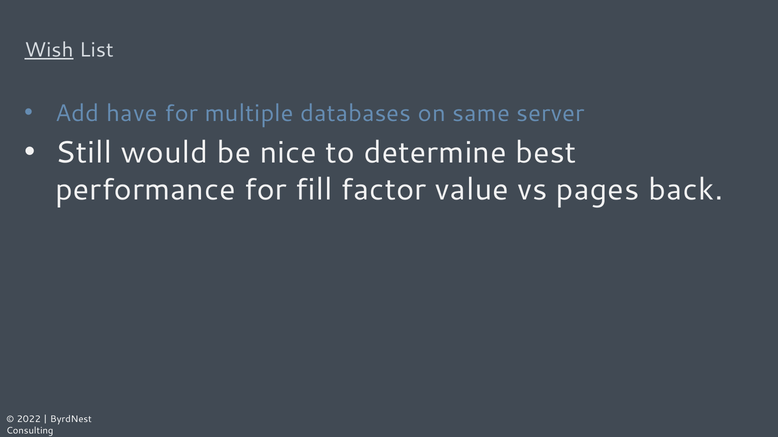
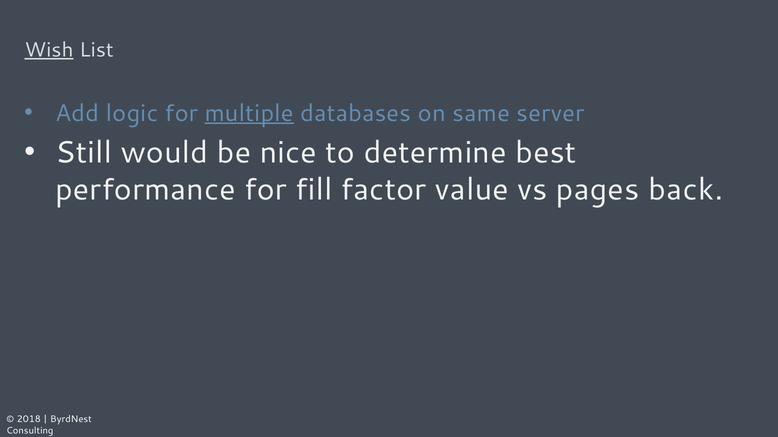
have: have -> logic (132, 113)
multiple underline: none -> present (249, 113)
2022: 2022 -> 2018 (29, 420)
